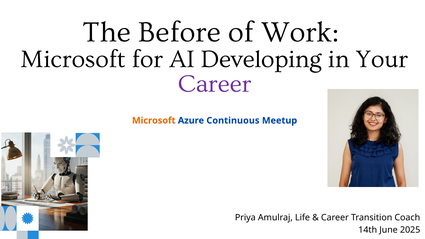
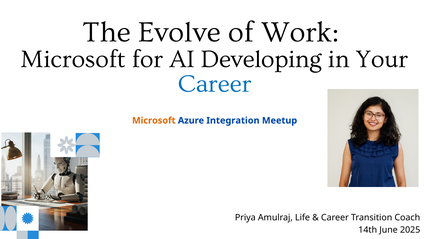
Before: Before -> Evolve (179, 32)
Career colour: purple -> blue (215, 84)
Continuous: Continuous -> Integration (233, 121)
